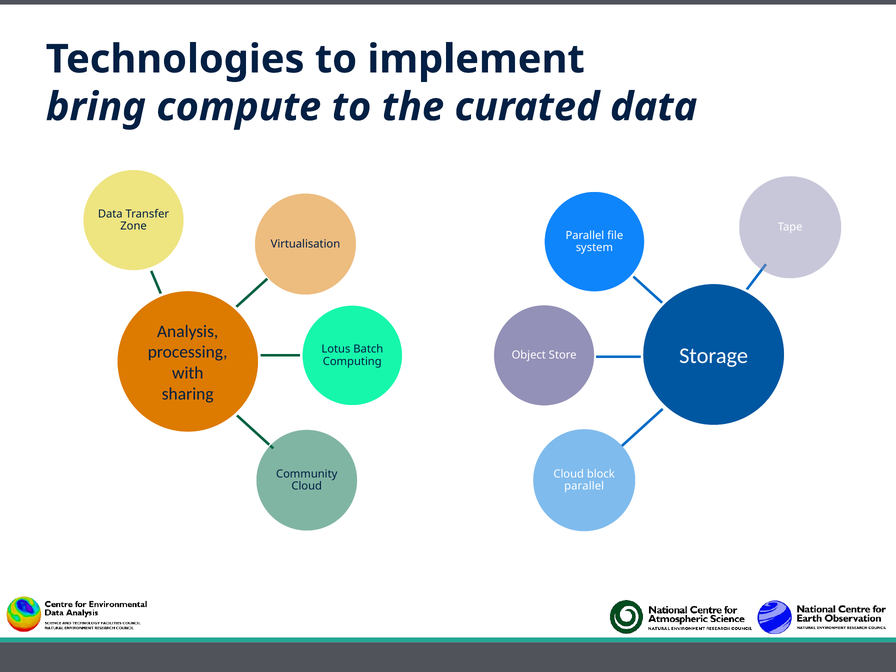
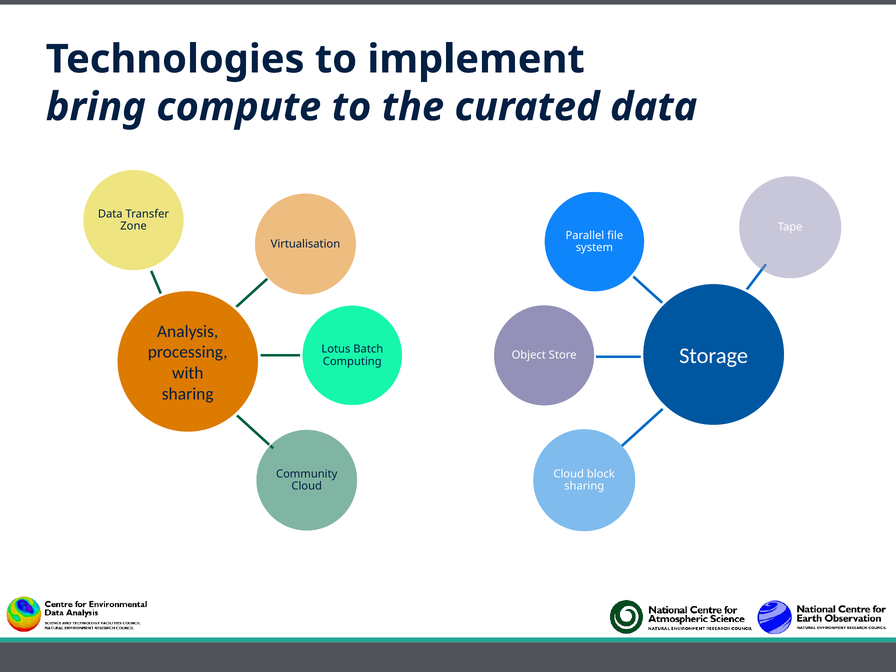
parallel: parallel -> sharing (584, 486)
